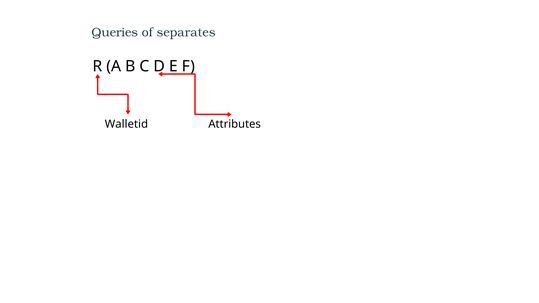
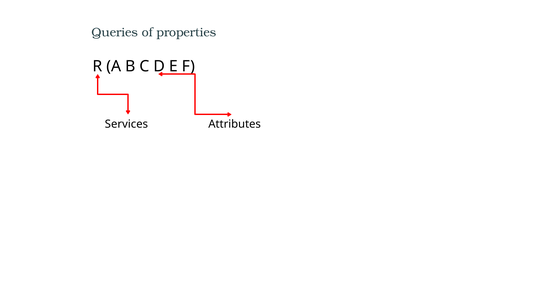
separates: separates -> properties (186, 32)
Walletid: Walletid -> Services (126, 124)
